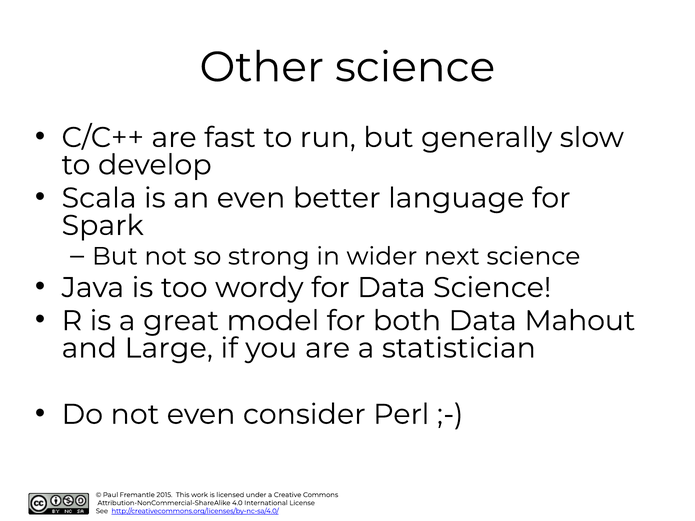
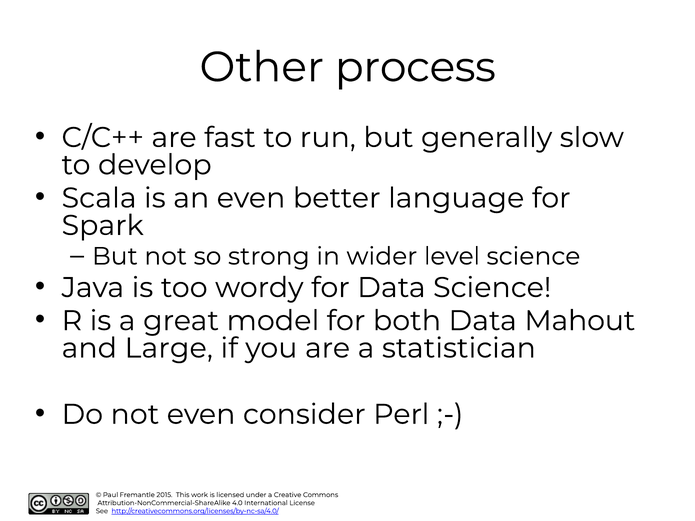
Other science: science -> process (415, 67)
next: next -> level (452, 256)
